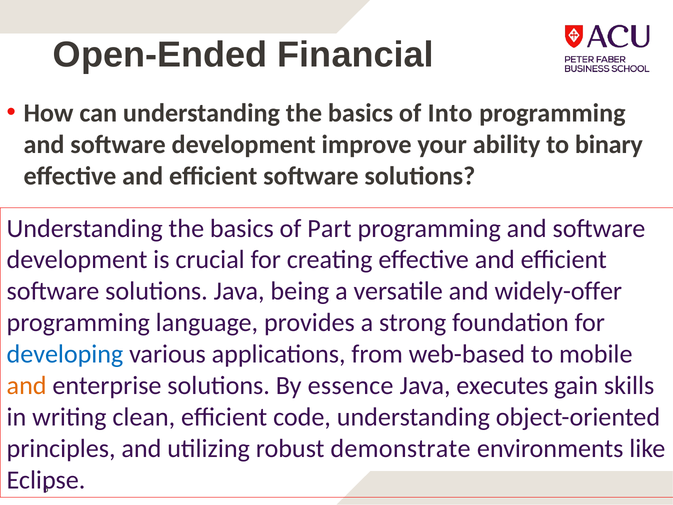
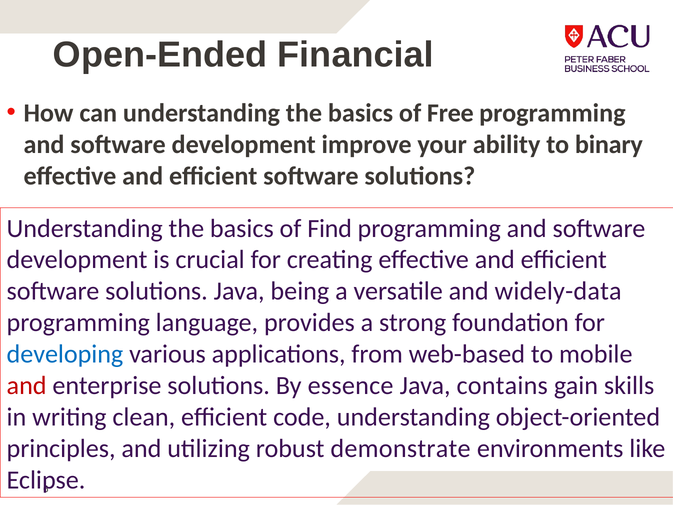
Into: Into -> Free (450, 113)
Part: Part -> Find (330, 228)
widely-offer: widely-offer -> widely-data (558, 291)
and colour: orange -> red (27, 385)
executes: executes -> contains (502, 385)
